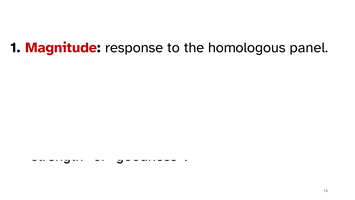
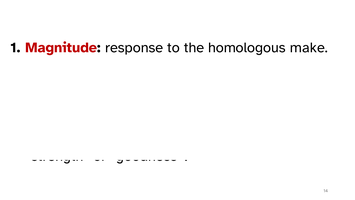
panel: panel -> make (309, 48)
